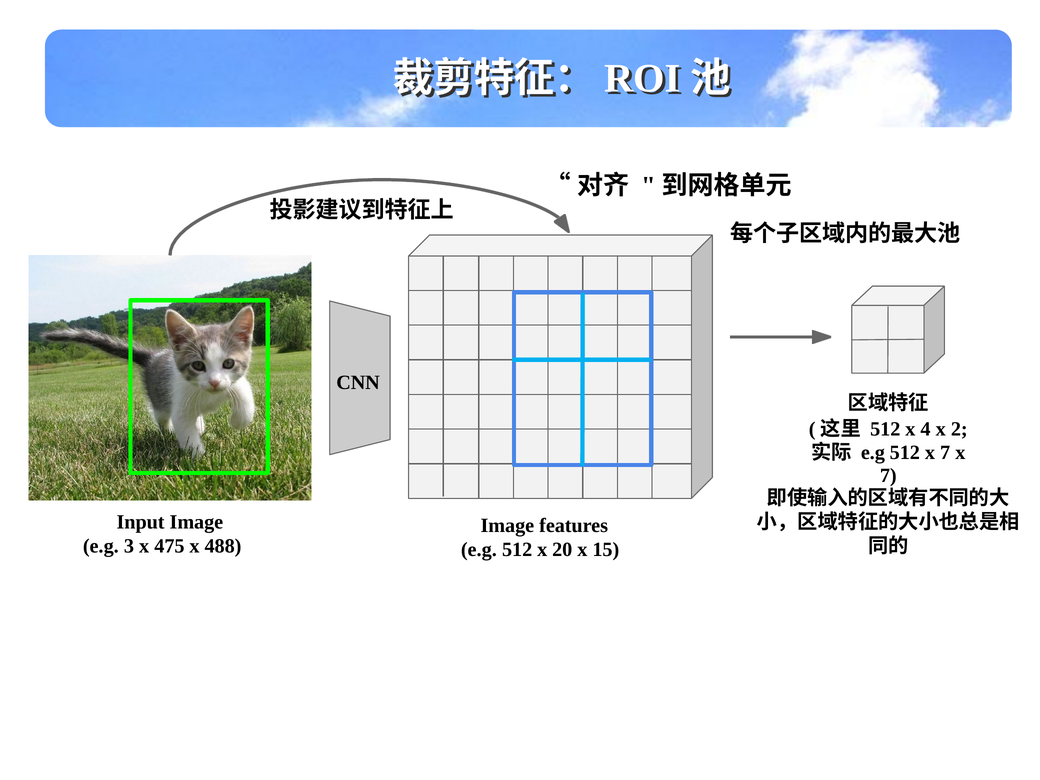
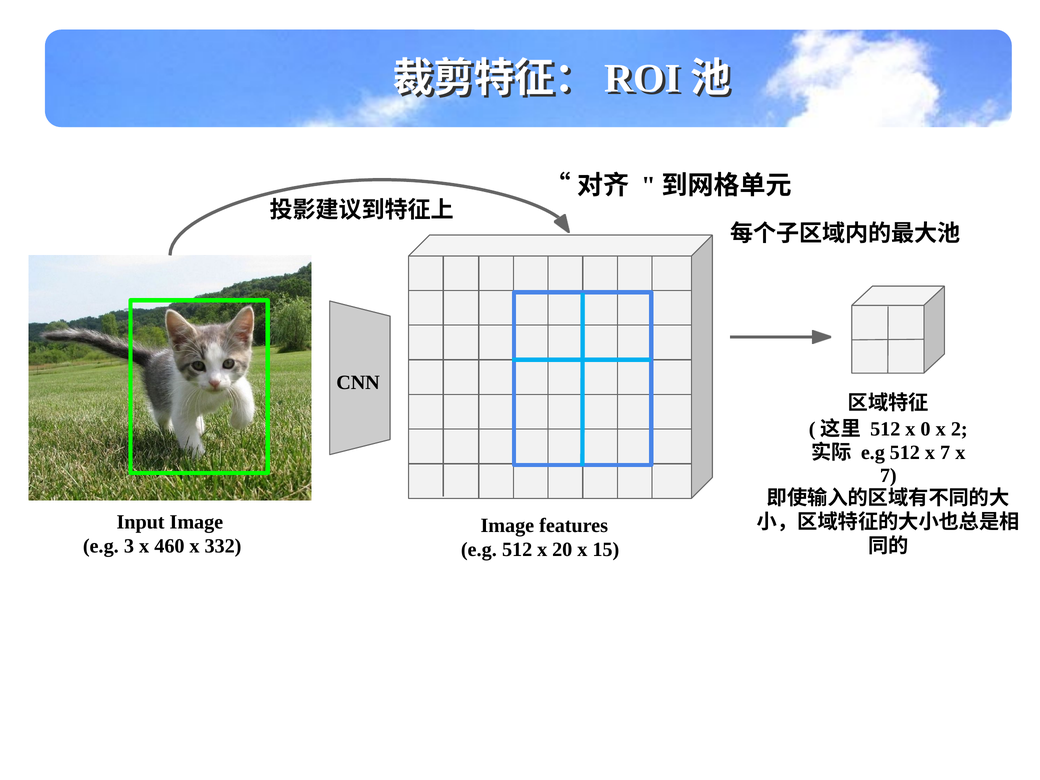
4: 4 -> 0 (925, 429)
475: 475 -> 460 (169, 546)
488: 488 -> 332 (223, 546)
